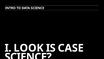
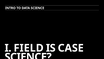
LOOK: LOOK -> FIELD (29, 48)
